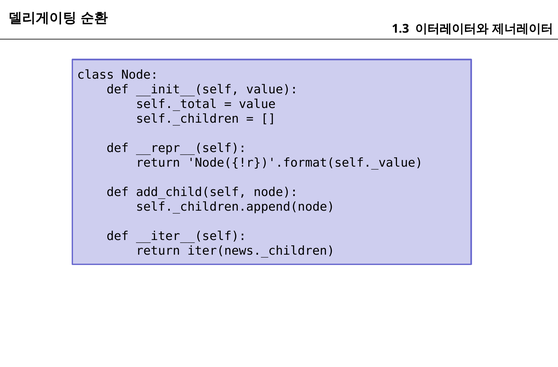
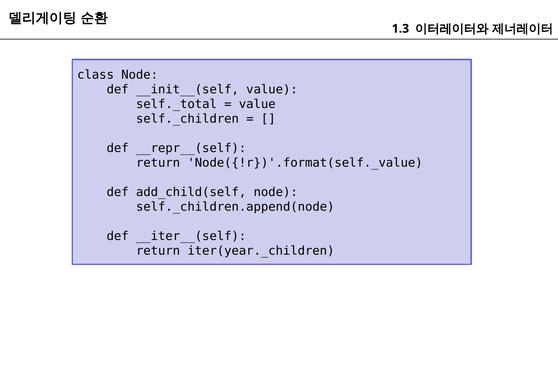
iter(news._children: iter(news._children -> iter(year._children (261, 250)
